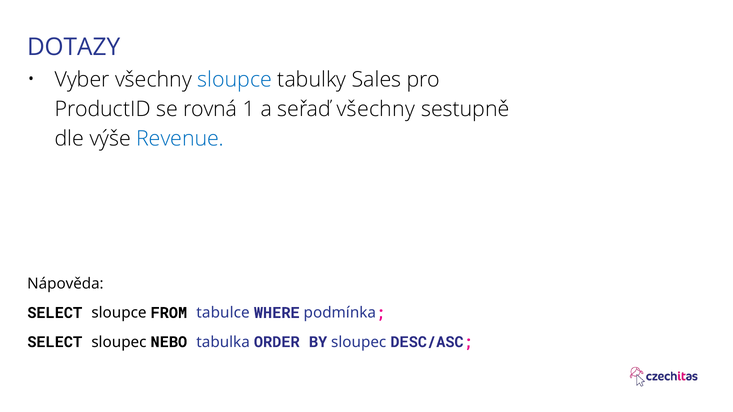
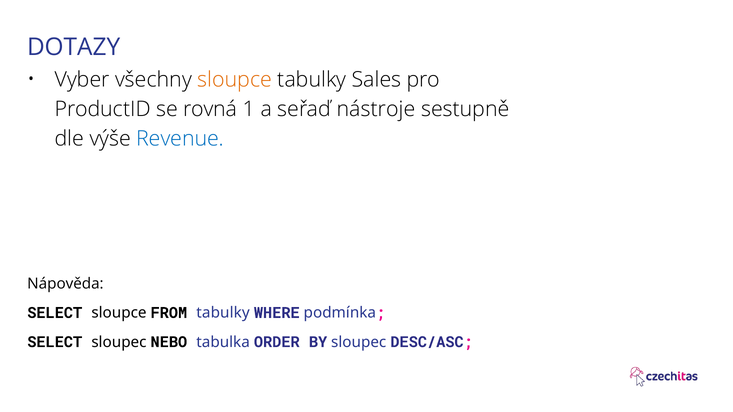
sloupce colour: blue -> orange (235, 80)
seřaď všechny: všechny -> nástroje (376, 109)
FROM tabulce: tabulce -> tabulky (223, 313)
